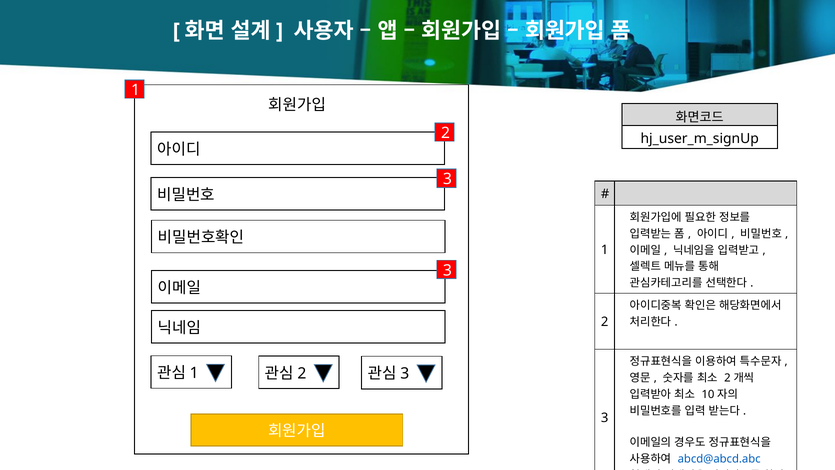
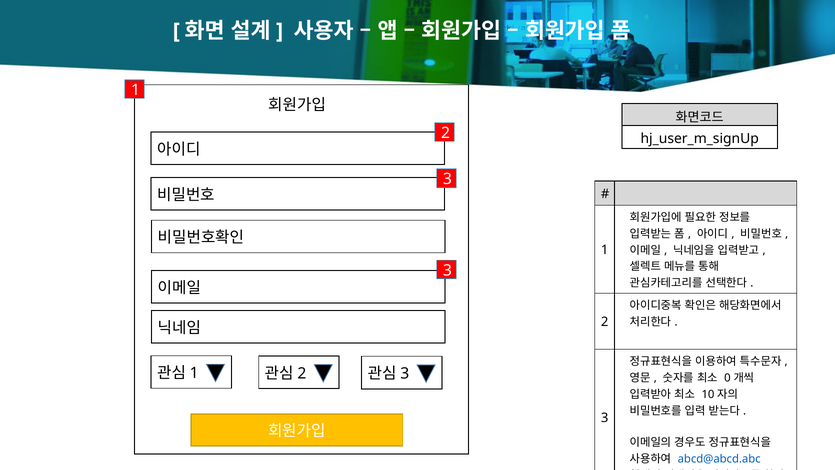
2: 2 -> 0 (727, 378)
